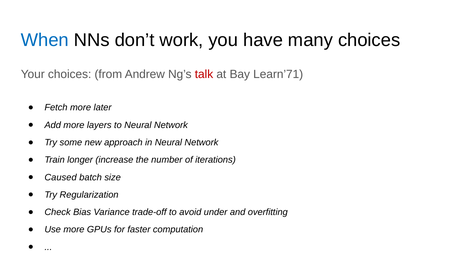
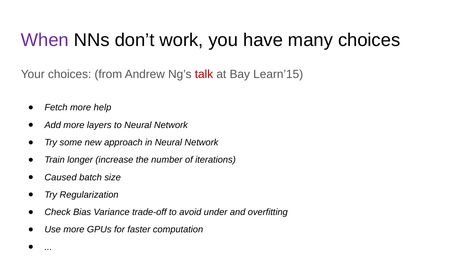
When colour: blue -> purple (45, 40)
Learn’71: Learn’71 -> Learn’15 (278, 74)
later: later -> help (103, 108)
